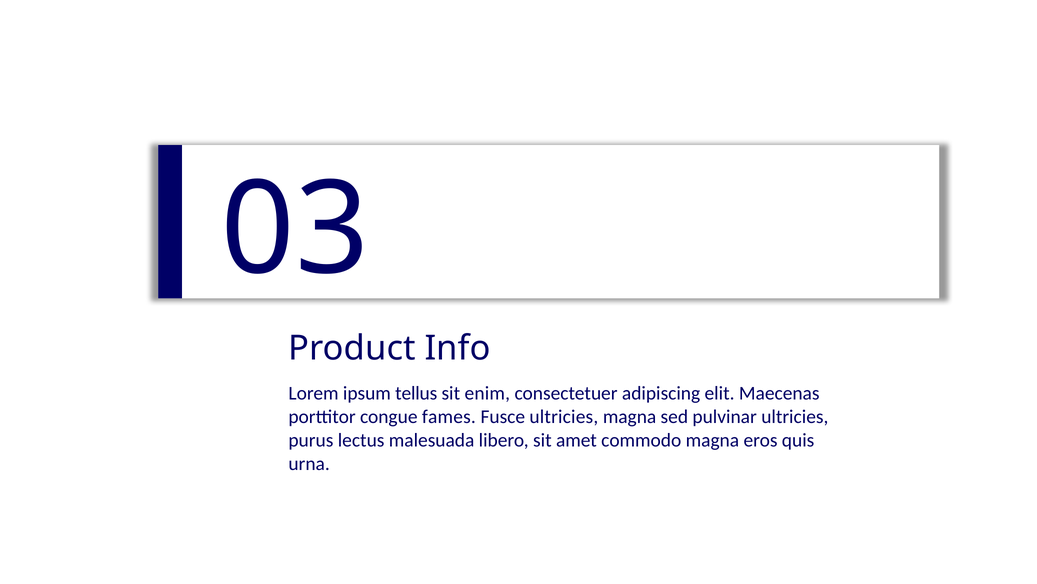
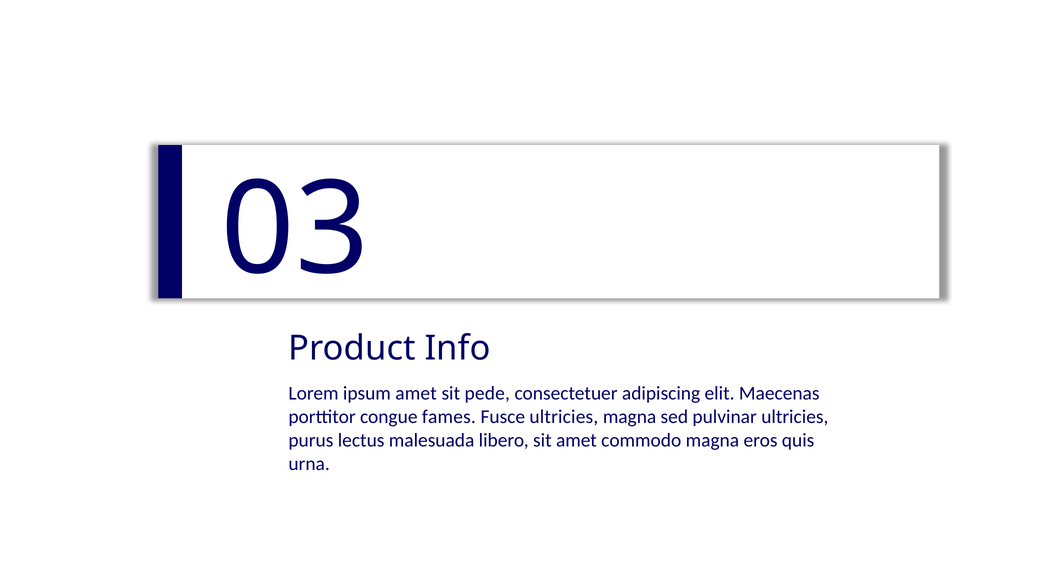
ipsum tellus: tellus -> amet (416, 393)
enim: enim -> pede (487, 393)
